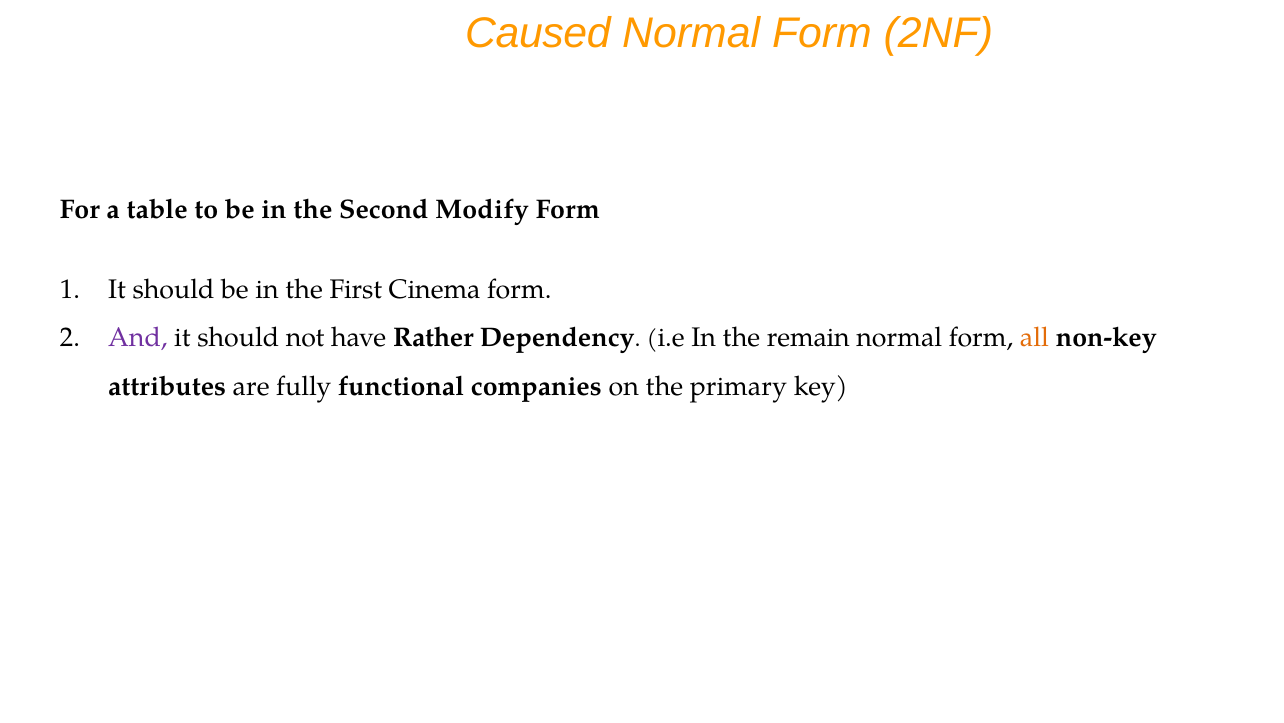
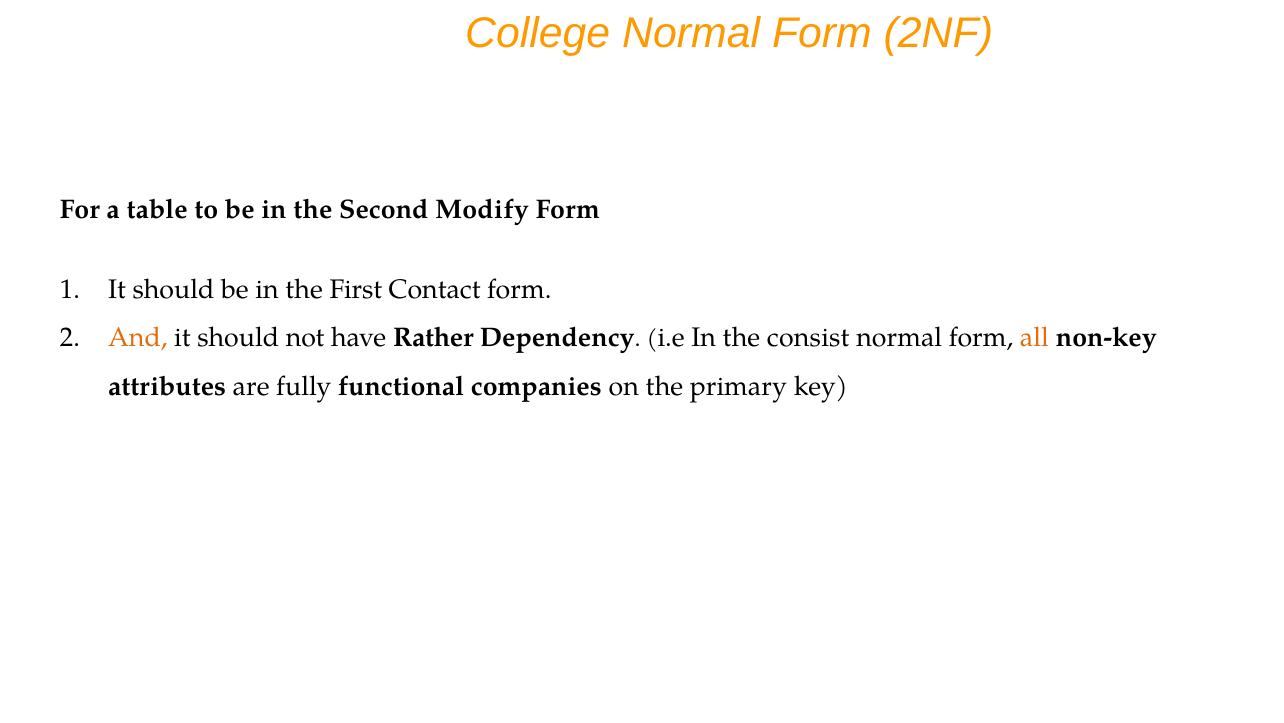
Caused: Caused -> College (538, 33)
Cinema: Cinema -> Contact (435, 290)
And colour: purple -> orange (138, 338)
remain: remain -> consist (808, 338)
